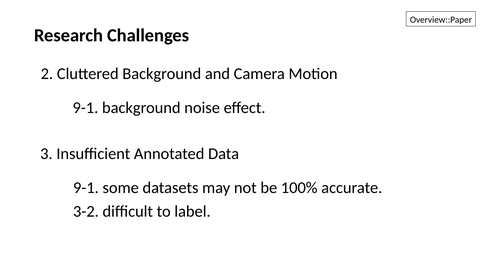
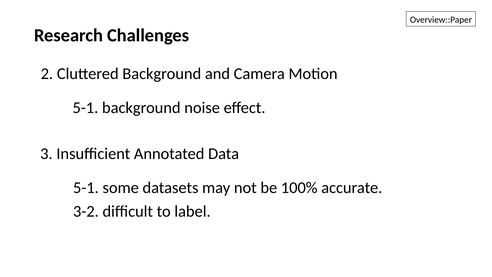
9-1: 9-1 -> 5-1 (85, 108)
9-1: 9-1 -> 5-1 (86, 188)
